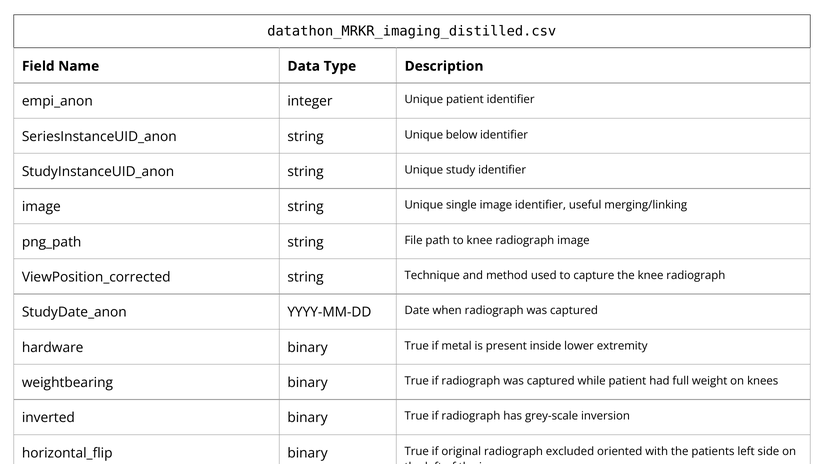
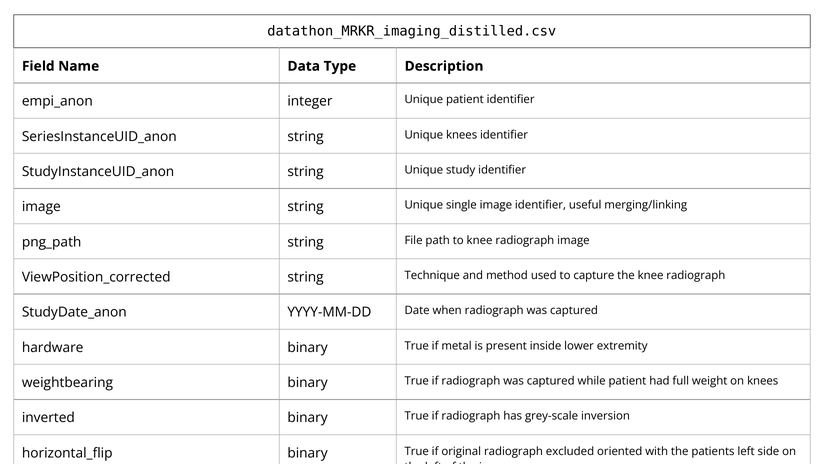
Unique below: below -> knees (462, 135)
